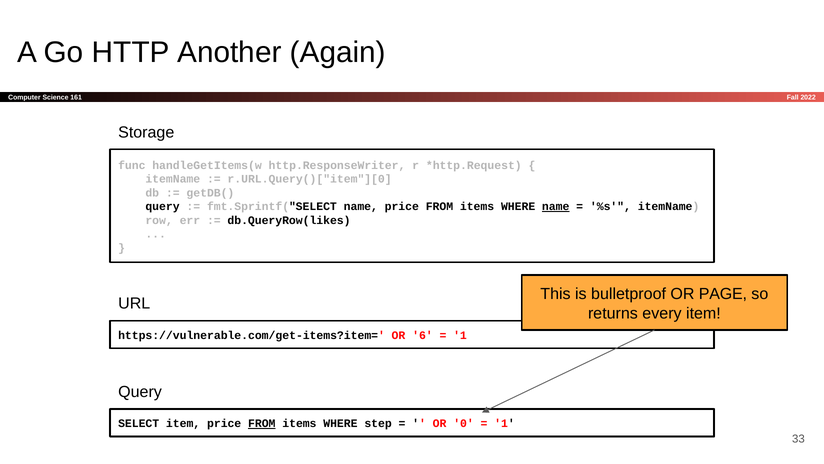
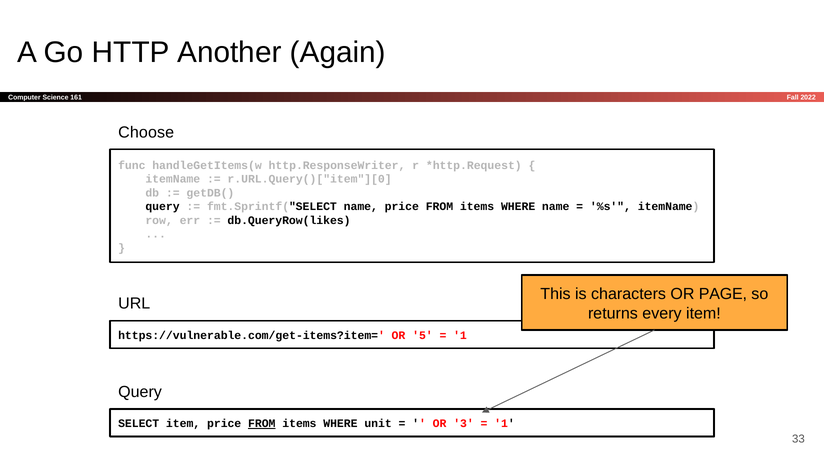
Storage: Storage -> Choose (146, 132)
name underline: present -> none (556, 206)
bulletproof: bulletproof -> characters (629, 294)
6: 6 -> 5 (422, 335)
step: step -> unit (378, 423)
0: 0 -> 3 (464, 423)
